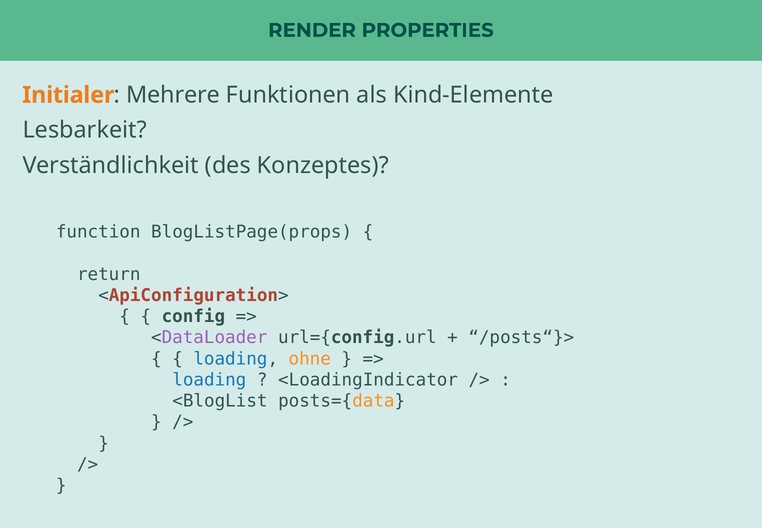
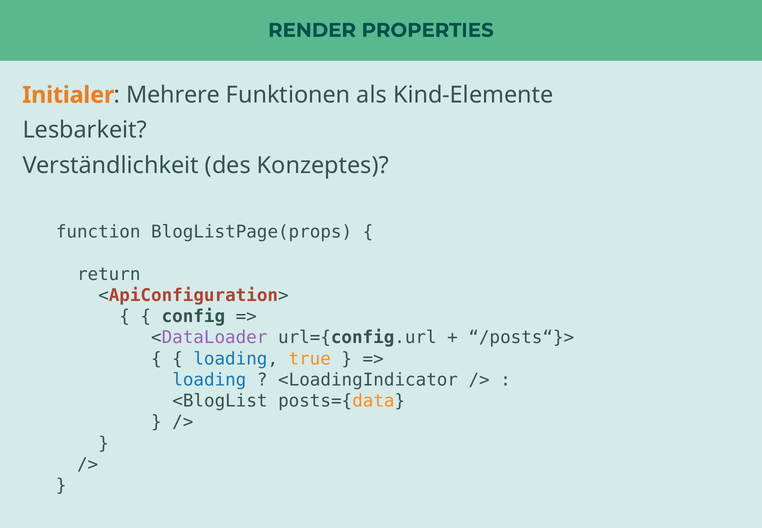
ohne: ohne -> true (310, 358)
